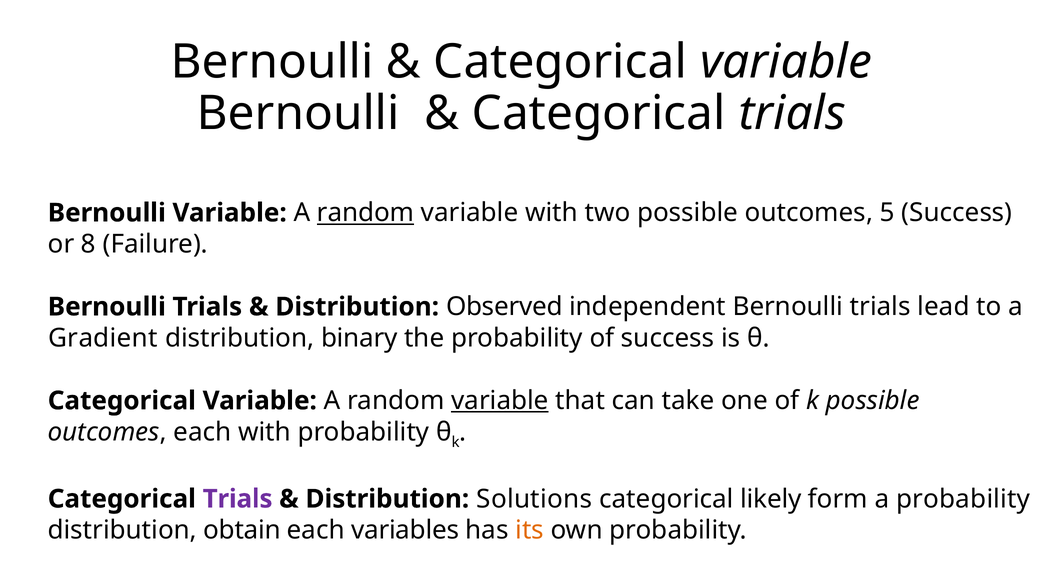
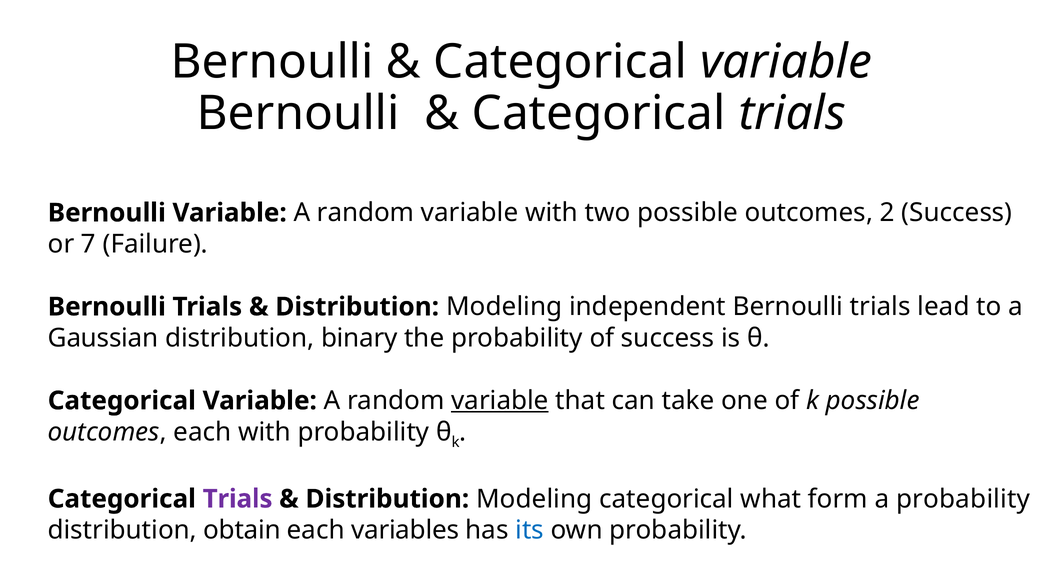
random underline: present -> none (366, 213)
5: 5 -> 2 (887, 213)
8: 8 -> 7 (88, 244)
Observed: Observed -> Modeling (504, 307)
Gradient: Gradient -> Gaussian (103, 338)
Solutions: Solutions -> Modeling (534, 499)
likely: likely -> what (771, 499)
its colour: orange -> blue (530, 530)
